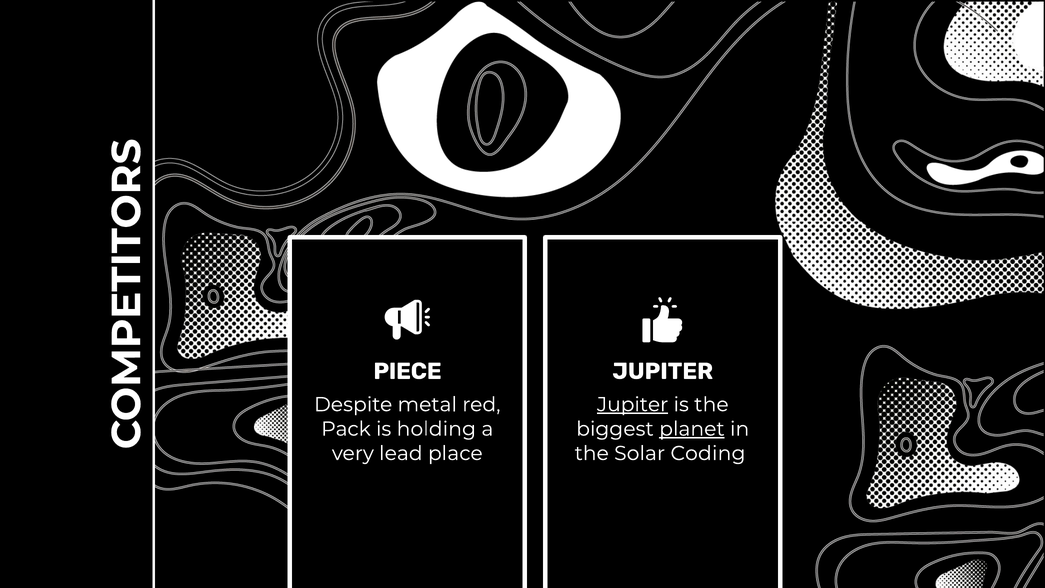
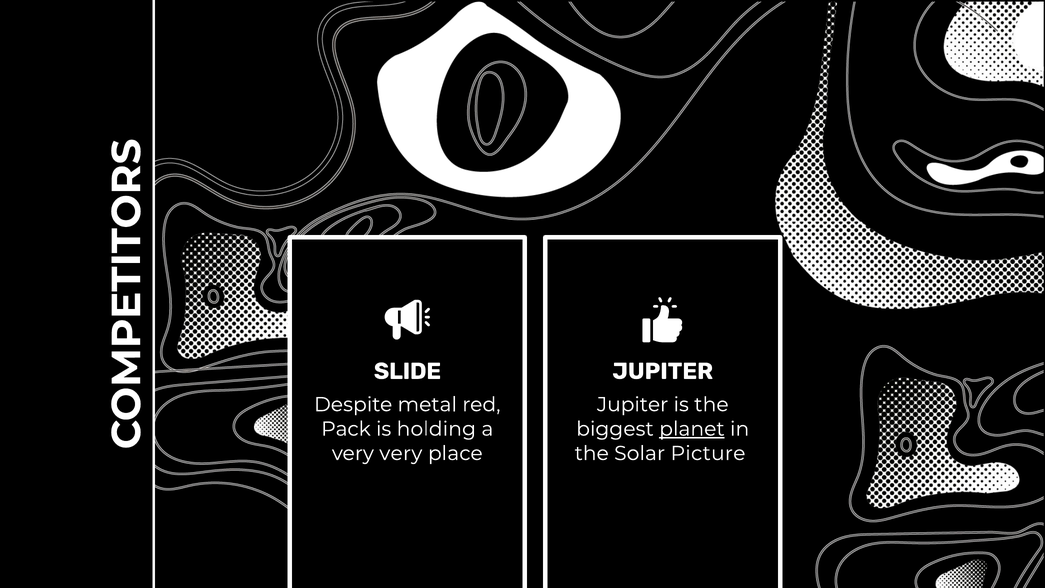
PIECE: PIECE -> SLIDE (407, 371)
Jupiter underline: present -> none (633, 404)
very lead: lead -> very (401, 453)
Coding: Coding -> Picture (708, 453)
